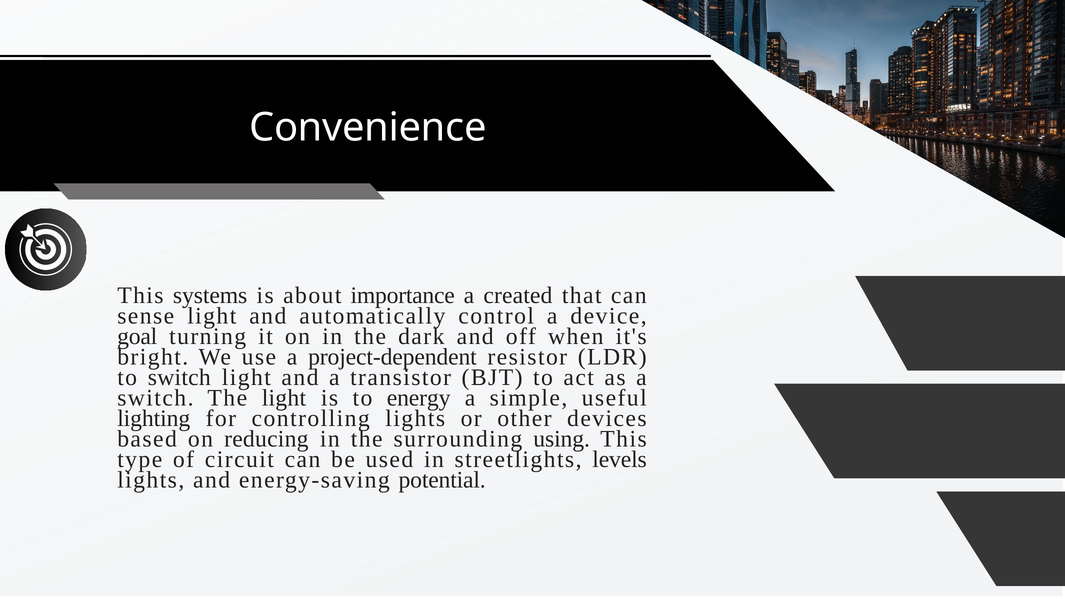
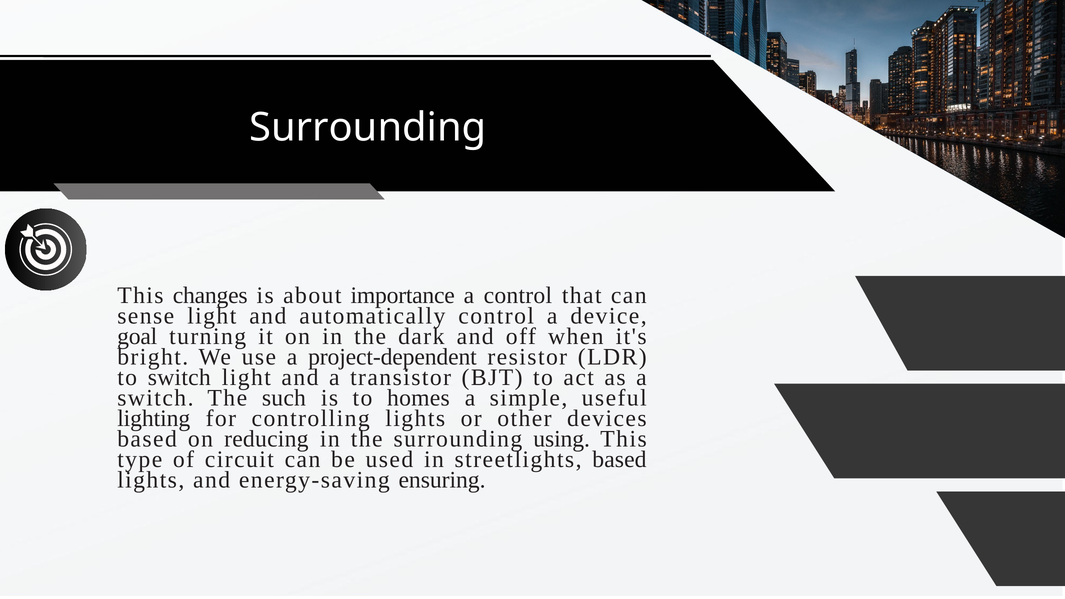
Convenience: Convenience -> Surrounding (368, 128)
systems: systems -> changes (210, 295)
a created: created -> control (518, 295)
The light: light -> such (284, 398)
energy: energy -> homes (418, 398)
streetlights levels: levels -> based (619, 460)
potential: potential -> ensuring (442, 480)
